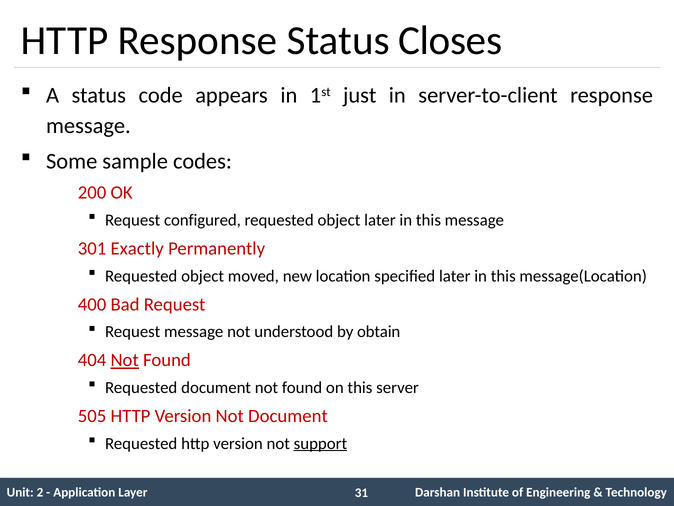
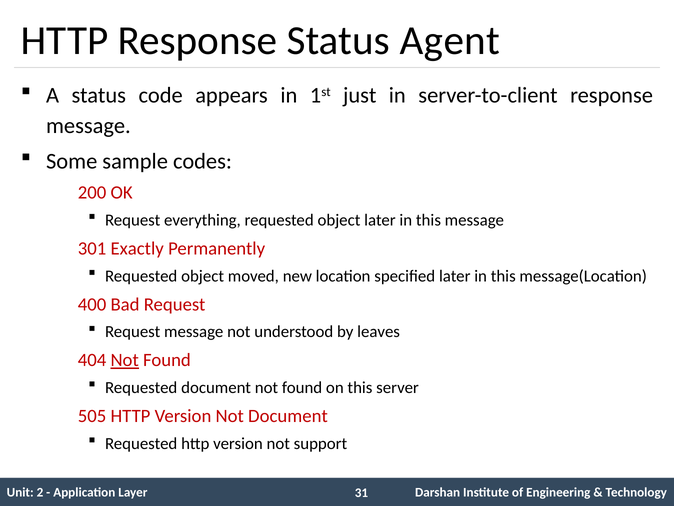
Closes: Closes -> Agent (450, 40)
configured: configured -> everything (202, 220)
obtain: obtain -> leaves (379, 331)
support underline: present -> none (320, 443)
